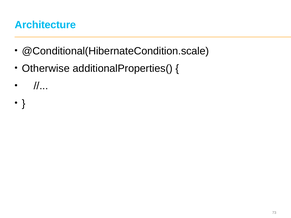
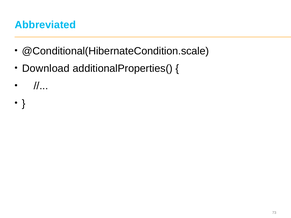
Architecture: Architecture -> Abbreviated (45, 25)
Otherwise: Otherwise -> Download (46, 68)
